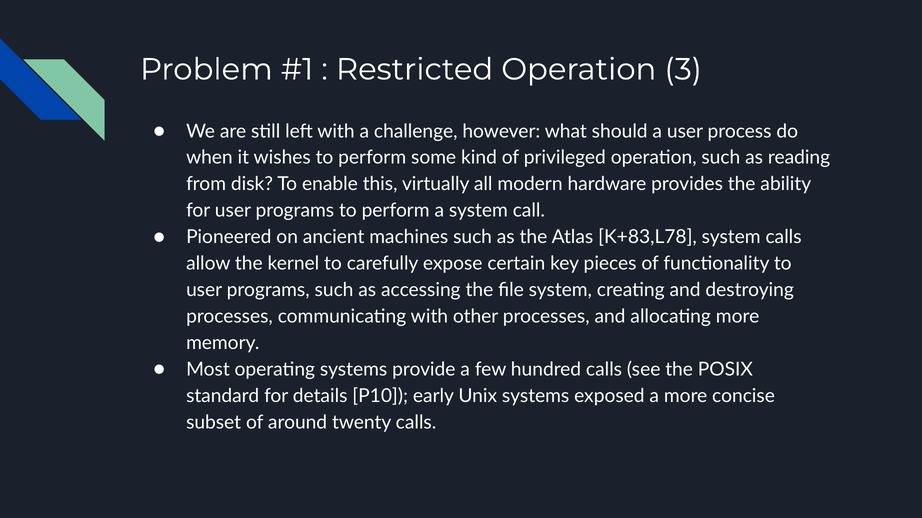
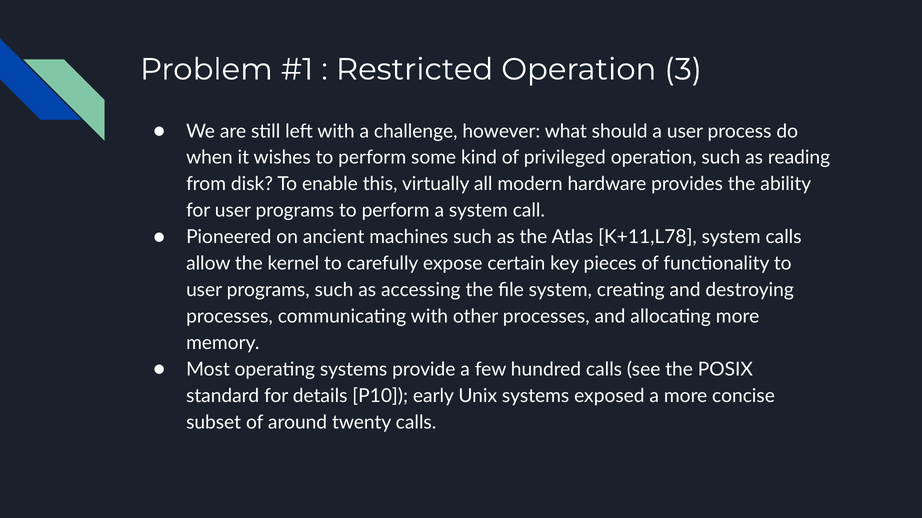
K+83,L78: K+83,L78 -> K+11,L78 (648, 237)
